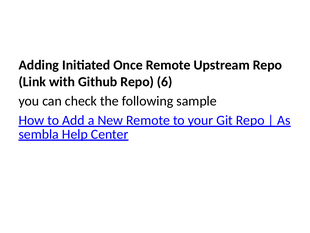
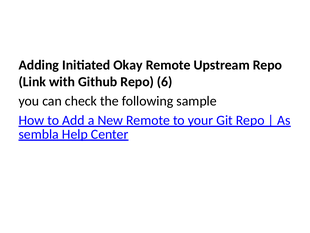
Once: Once -> Okay (128, 65)
